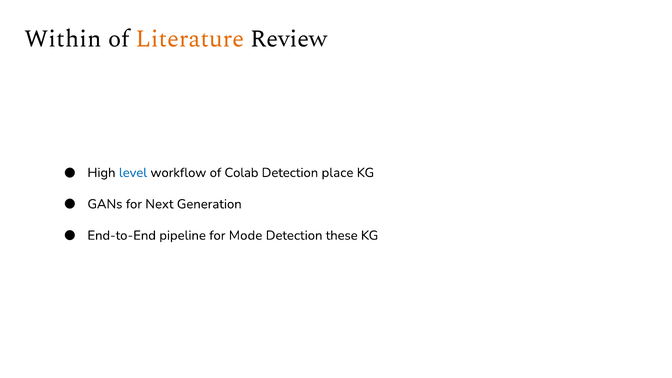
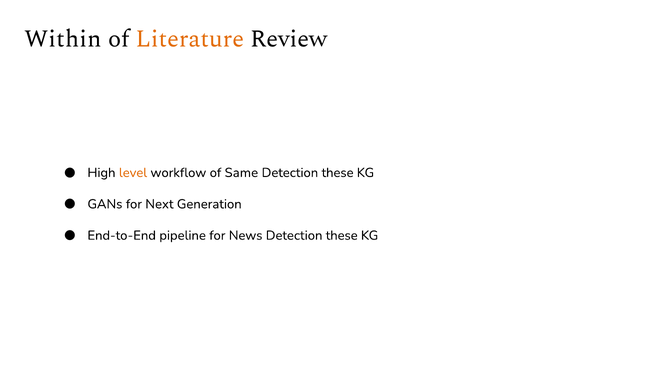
level colour: blue -> orange (133, 173)
Colab: Colab -> Same (241, 173)
place: place -> these (338, 173)
Mode: Mode -> News (246, 235)
